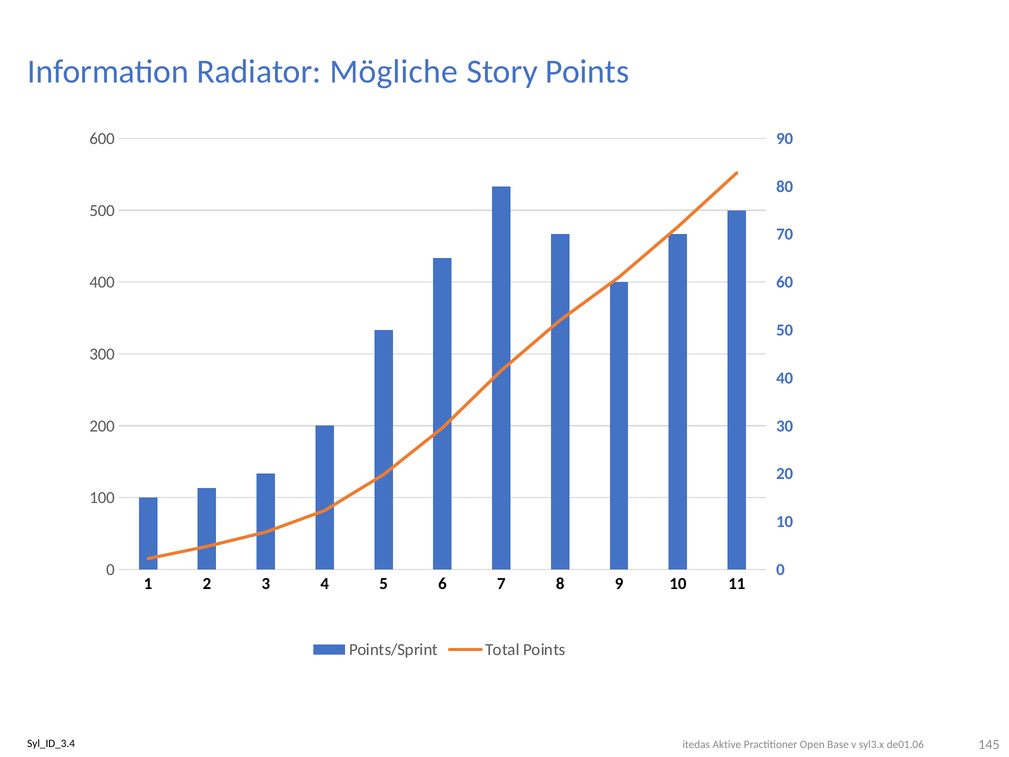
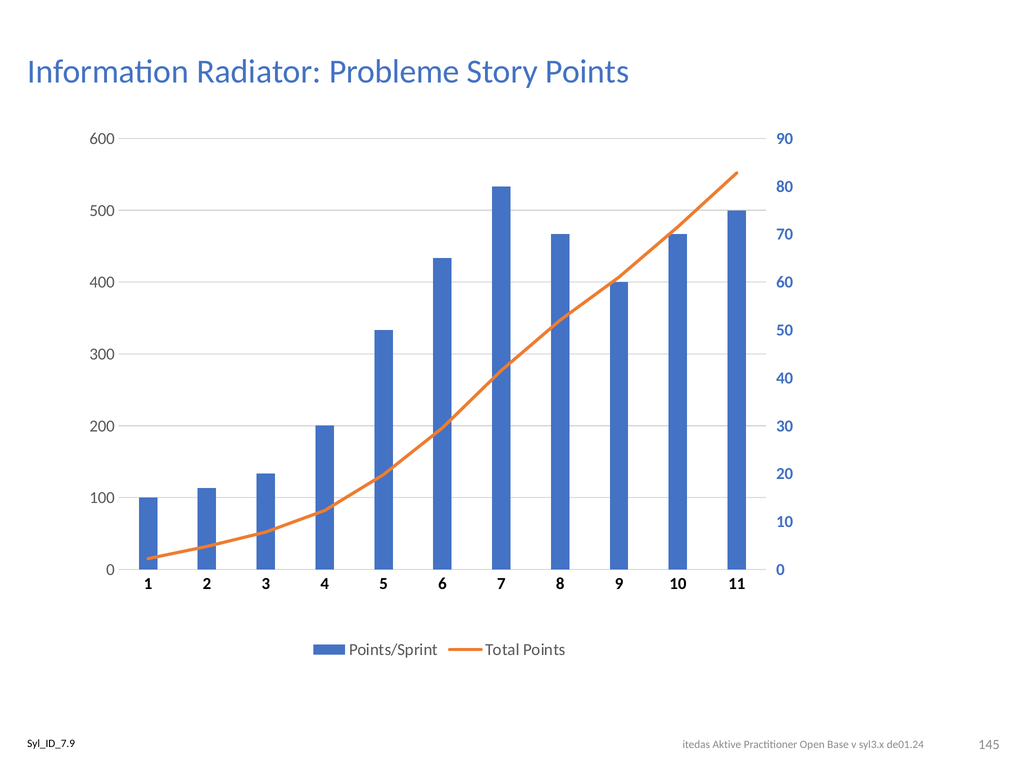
Mögliche: Mögliche -> Probleme (394, 72)
Syl_ID_3.4: Syl_ID_3.4 -> Syl_ID_7.9 (51, 743)
de01.06: de01.06 -> de01.24 (905, 745)
